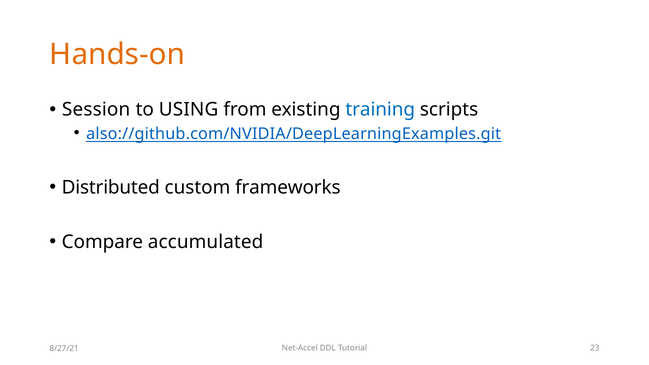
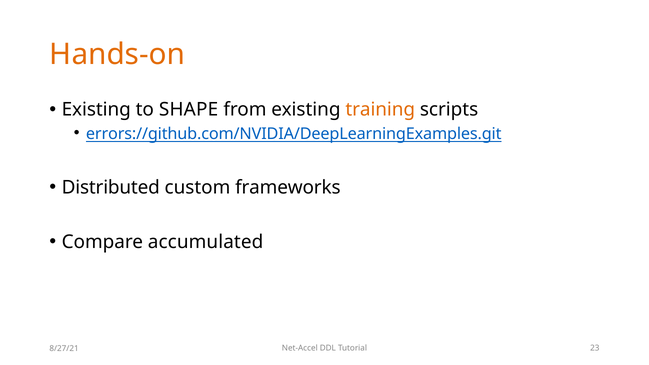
Session: Session -> Existing (96, 110)
USING: USING -> SHAPE (189, 110)
training colour: blue -> orange (380, 110)
also://github.com/NVIDIA/DeepLearningExamples.git: also://github.com/NVIDIA/DeepLearningExamples.git -> errors://github.com/NVIDIA/DeepLearningExamples.git (294, 134)
